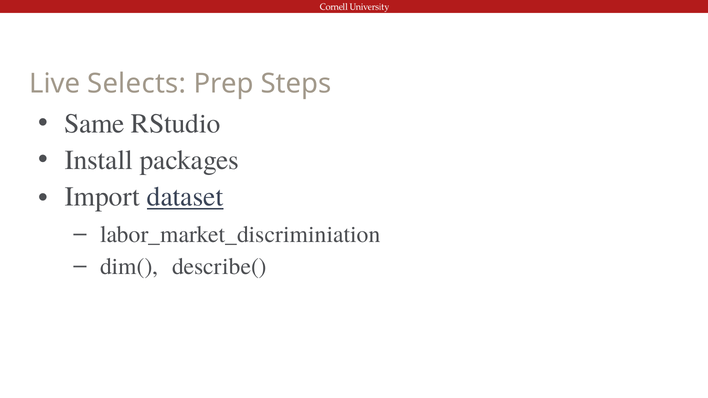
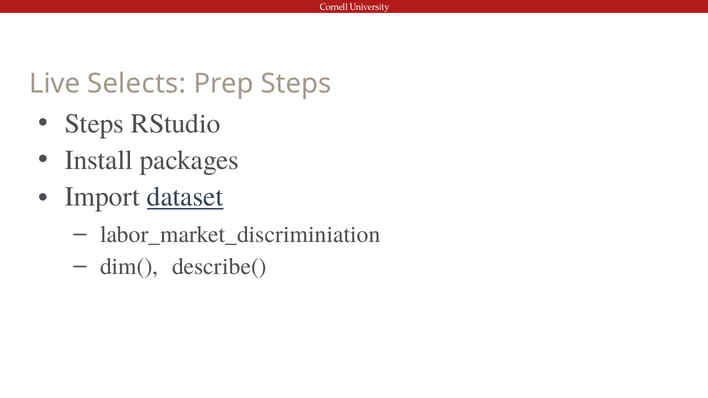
Same: Same -> Steps (94, 124)
